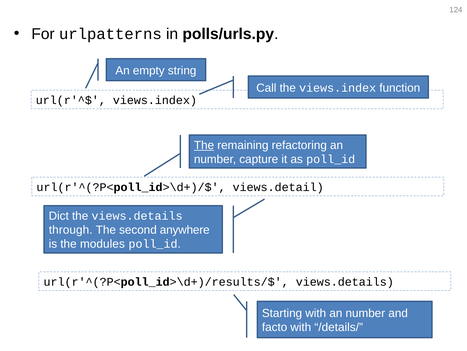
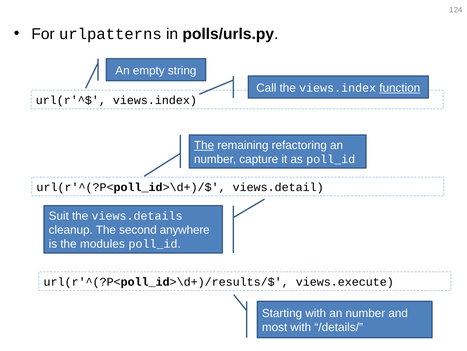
function underline: none -> present (400, 88)
Dict: Dict -> Suit (59, 216)
through: through -> cleanup (71, 230)
url(r'^(?P<poll_id>\d+)/results/$ views.details: views.details -> views.execute (345, 281)
facto: facto -> most (275, 327)
